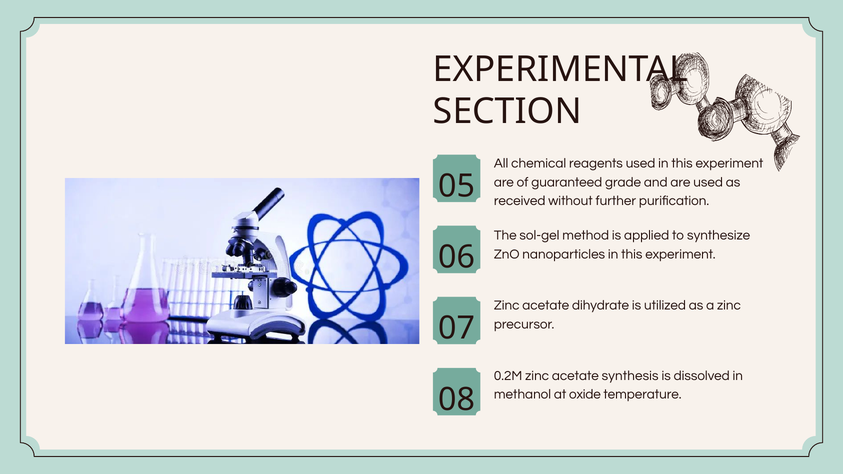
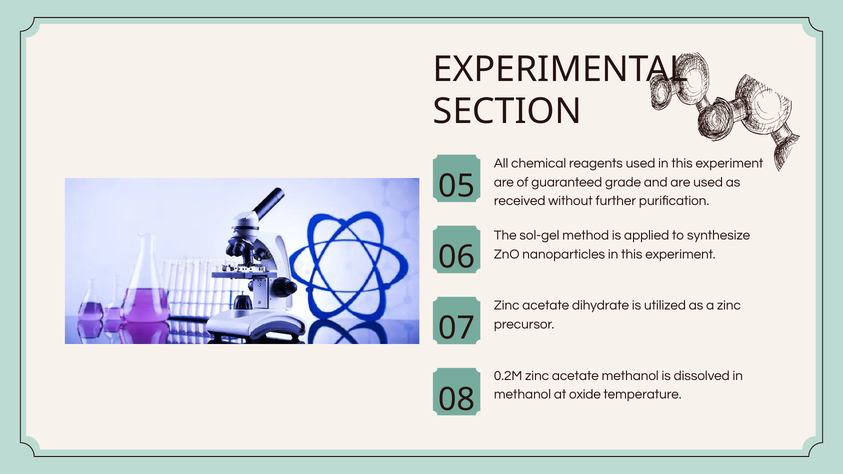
acetate synthesis: synthesis -> methanol (630, 376)
